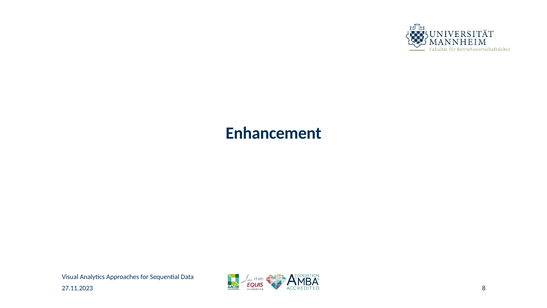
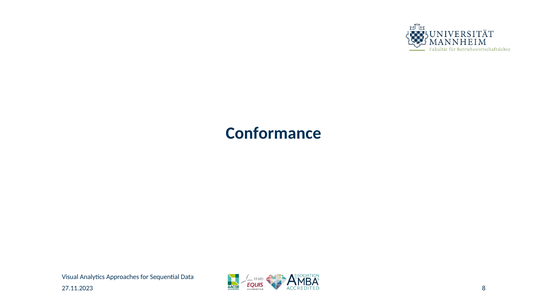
Enhancement: Enhancement -> Conformance (273, 133)
